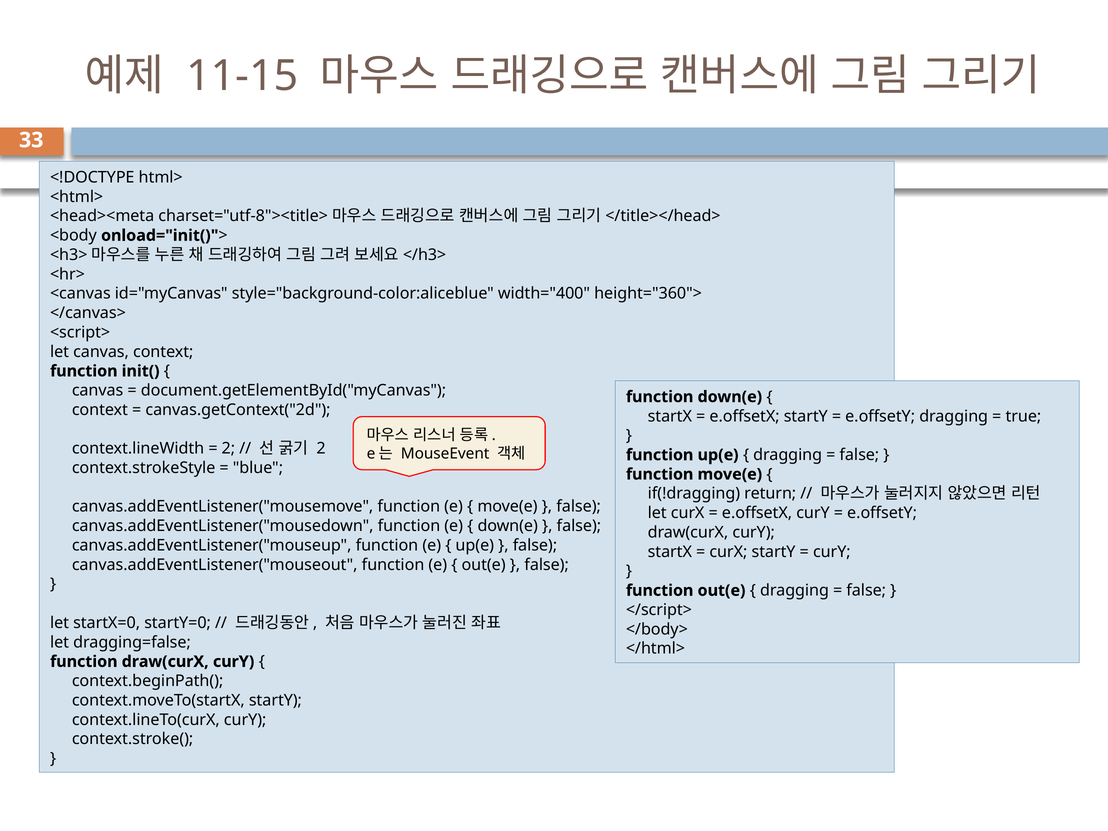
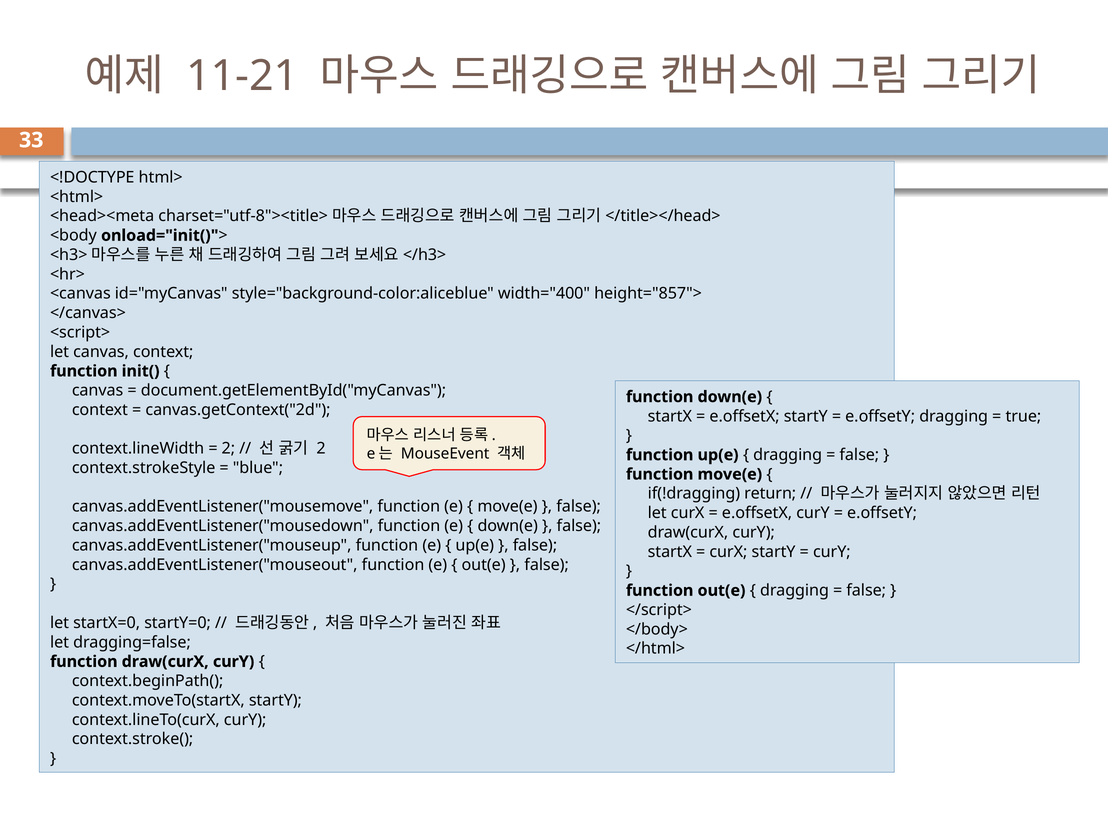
11-15: 11-15 -> 11-21 (242, 76)
height="360">: height="360"> -> height="857"> (648, 294)
